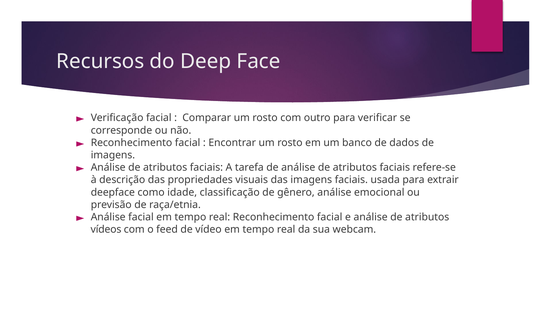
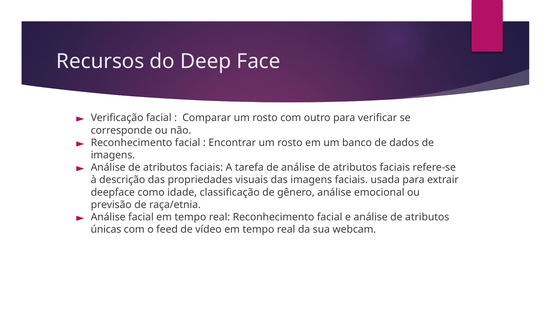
vídeos: vídeos -> únicas (106, 229)
